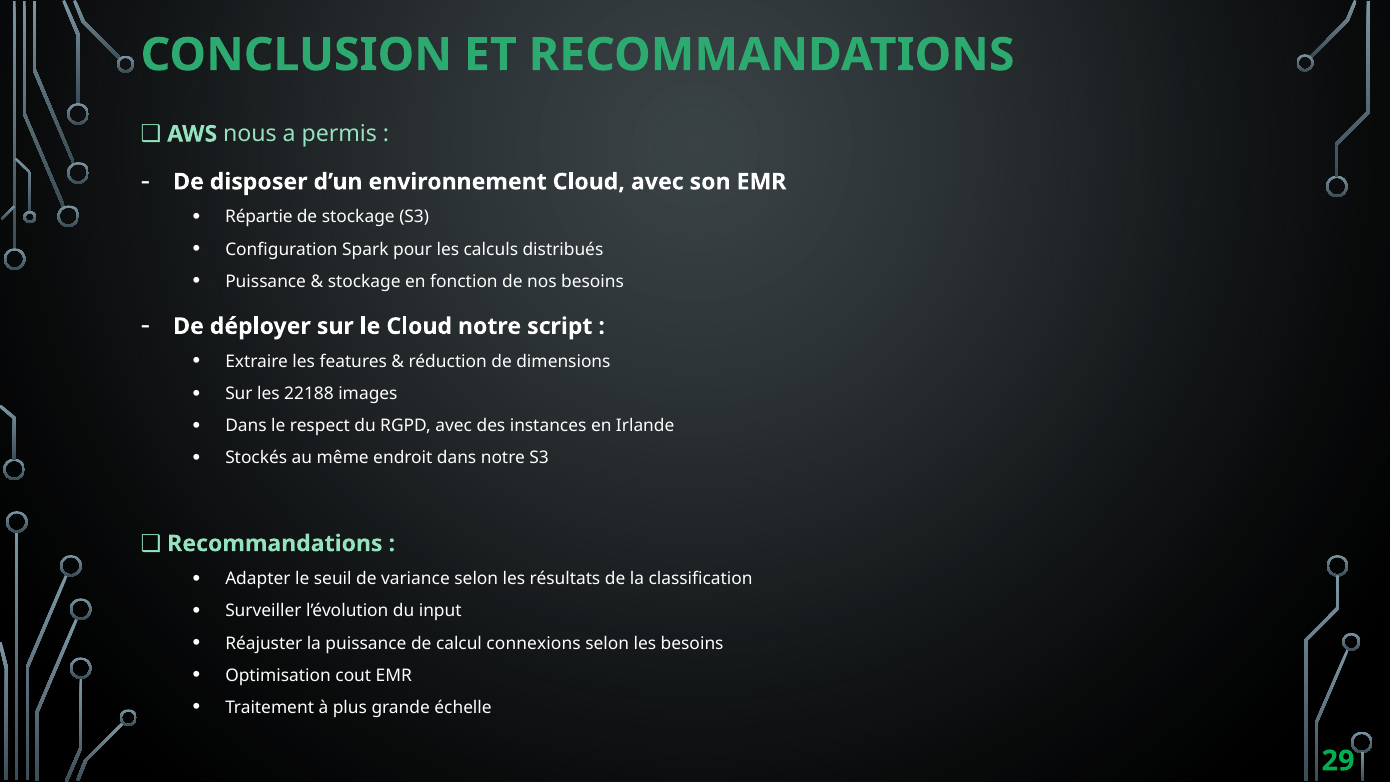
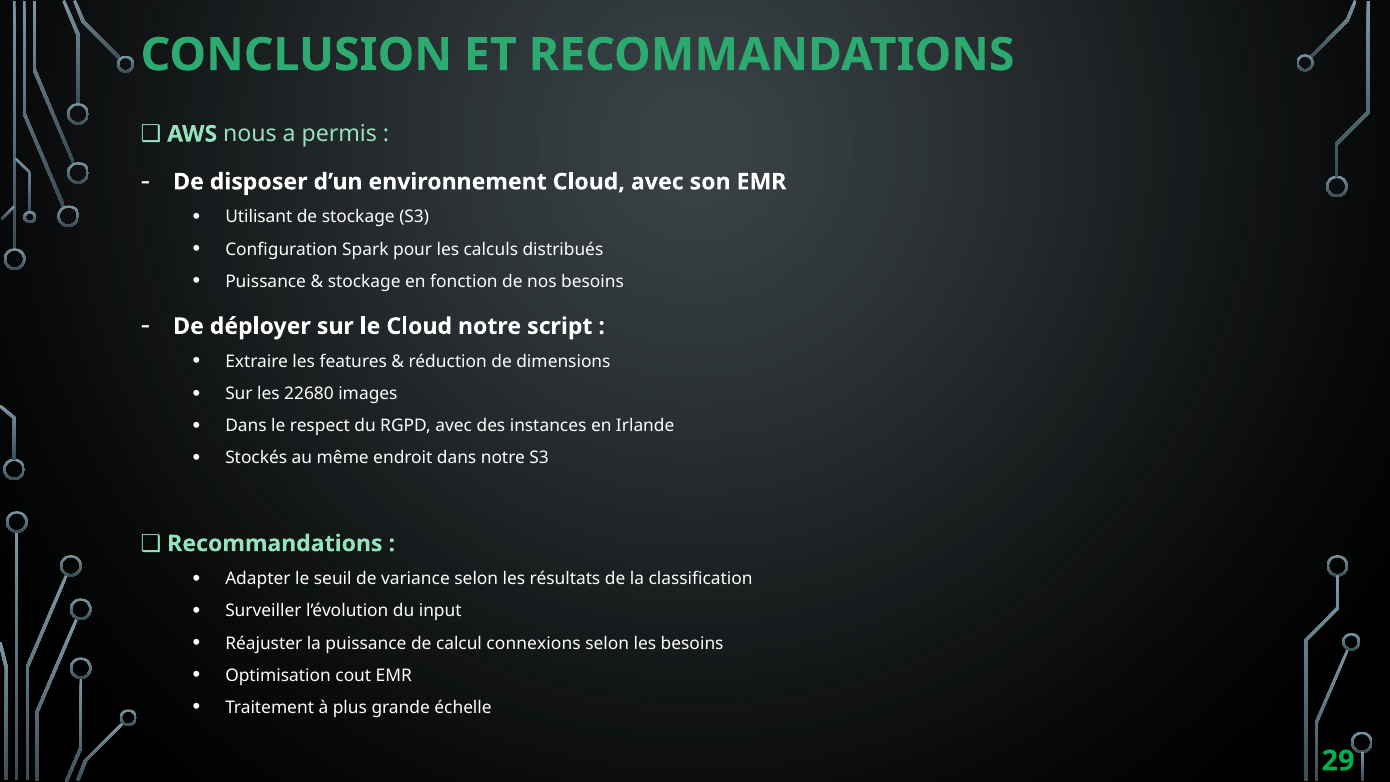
Répartie: Répartie -> Utilisant (259, 217)
22188: 22188 -> 22680 (309, 394)
